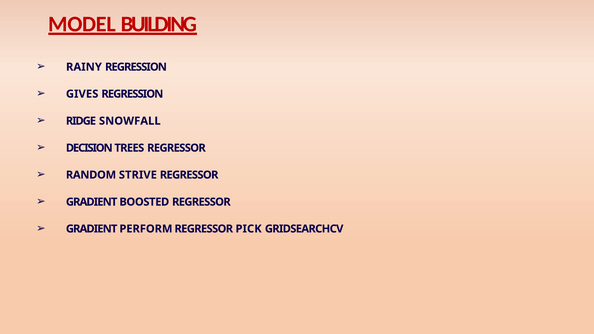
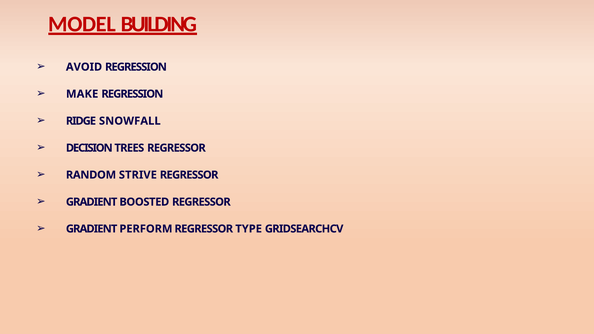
RAINY: RAINY -> AVOID (84, 67)
GIVES: GIVES -> MAKE (82, 94)
PICK: PICK -> TYPE (249, 229)
